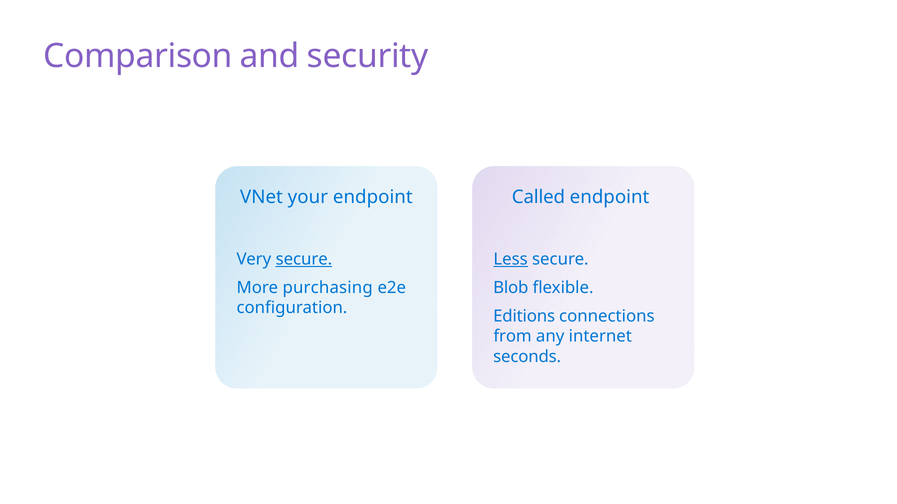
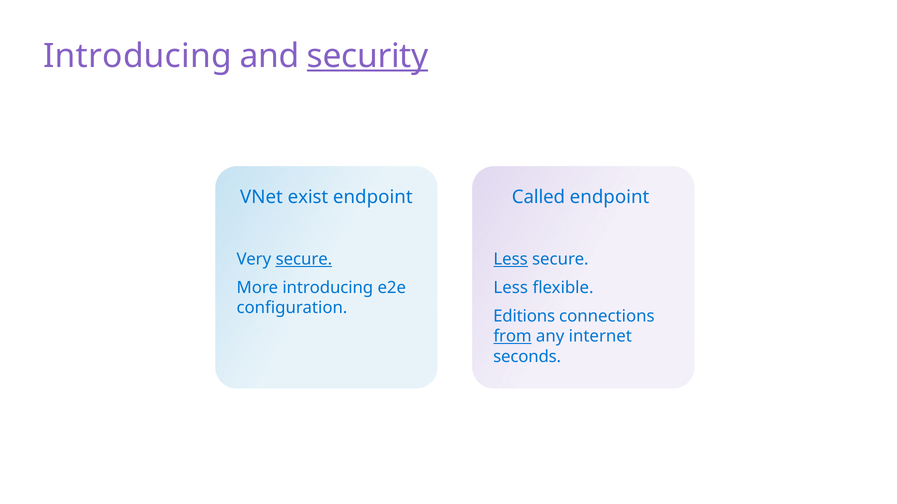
Comparison: Comparison -> Introducing (138, 56)
security underline: none -> present (368, 56)
your: your -> exist (308, 197)
More purchasing: purchasing -> introducing (328, 288)
Blob: Blob -> Less (511, 288)
from underline: none -> present (513, 337)
